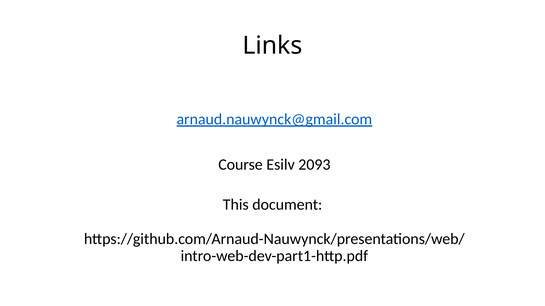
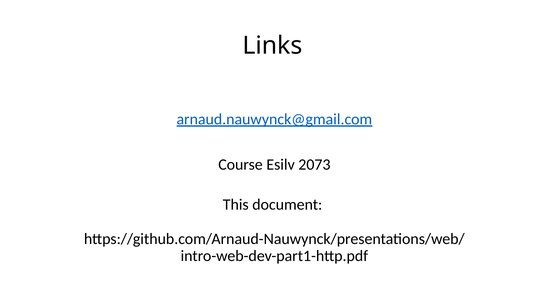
2093: 2093 -> 2073 (314, 165)
